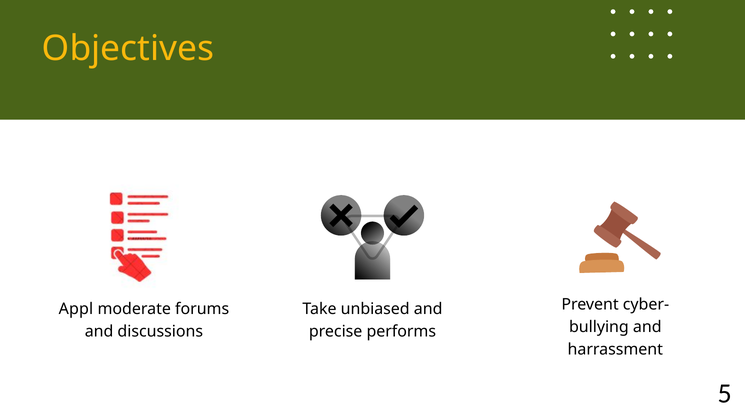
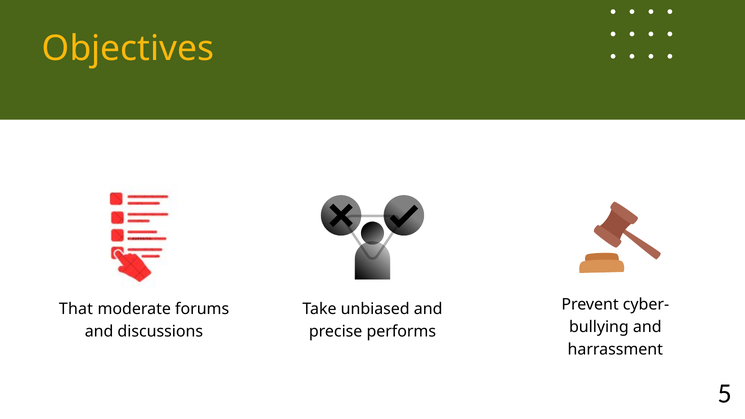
Appl: Appl -> That (76, 309)
